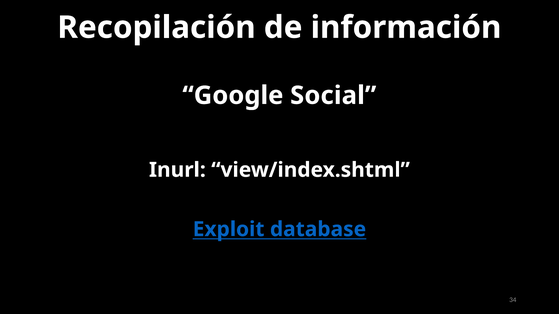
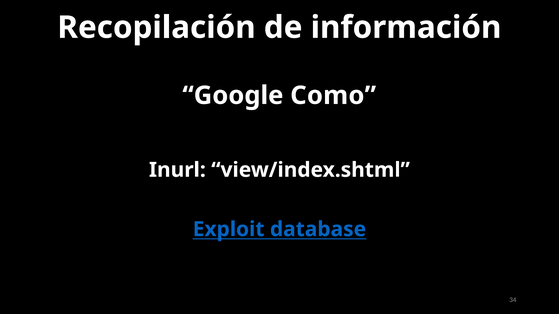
Social: Social -> Como (333, 96)
